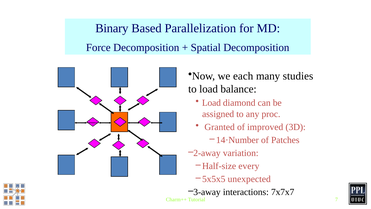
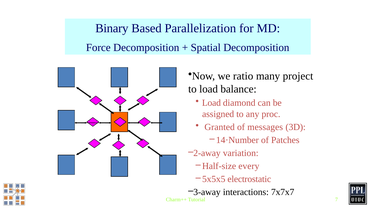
each: each -> ratio (243, 76)
studies: studies -> project (298, 76)
improved: improved -> messages (265, 127)
unexpected: unexpected -> electrostatic (249, 179)
